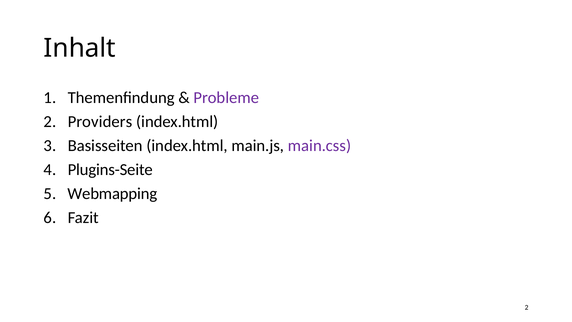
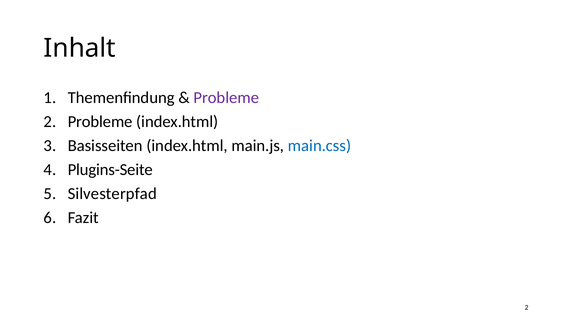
2 Providers: Providers -> Probleme (100, 122)
main.css colour: purple -> blue (319, 146)
Webmapping: Webmapping -> Silvesterpfad (112, 194)
